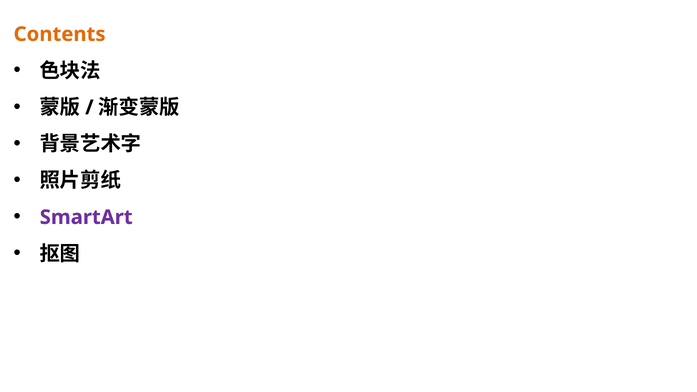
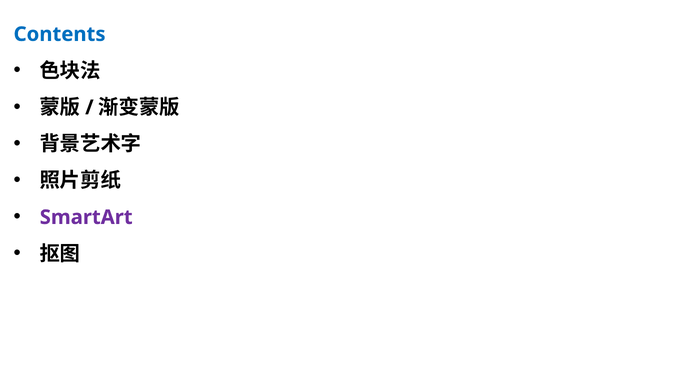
Contents colour: orange -> blue (60, 34)
